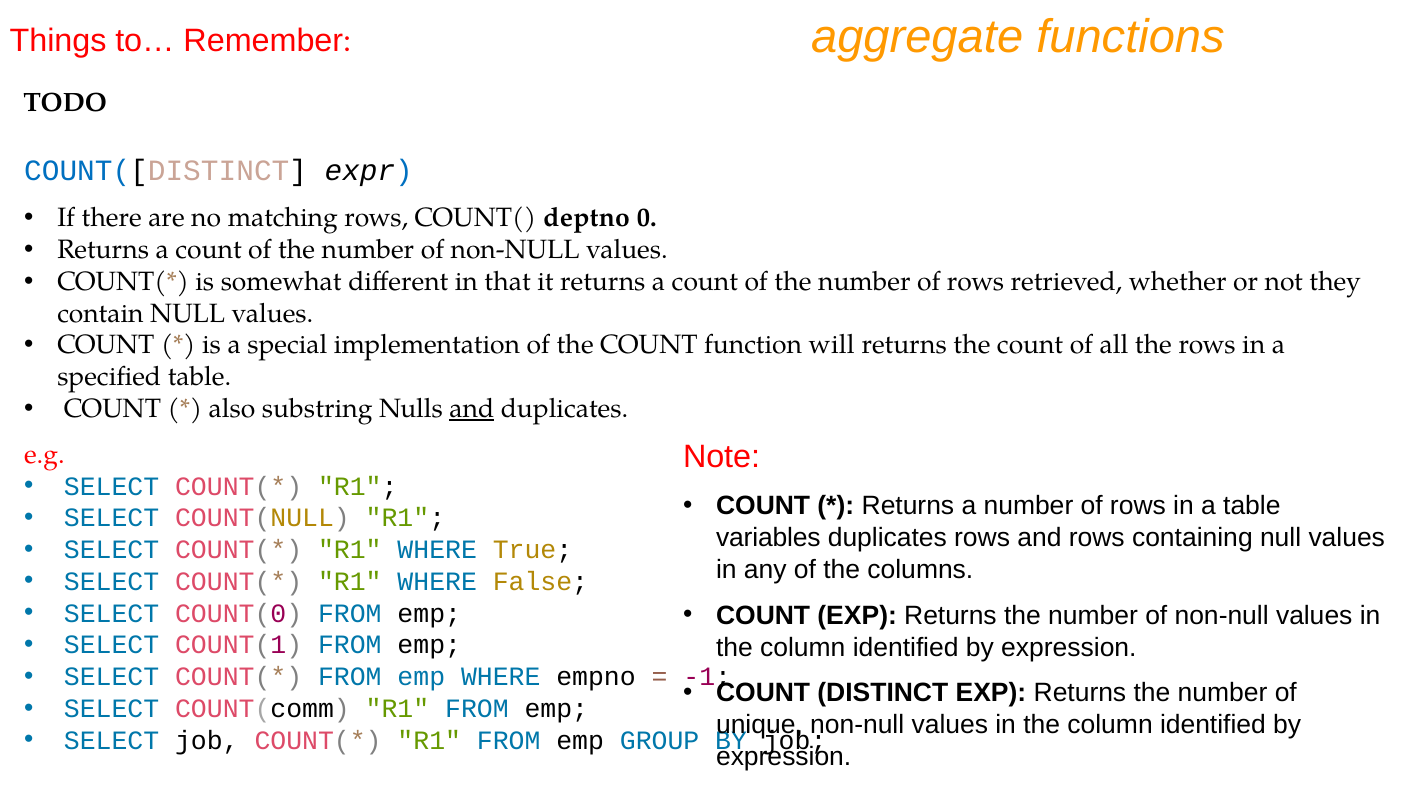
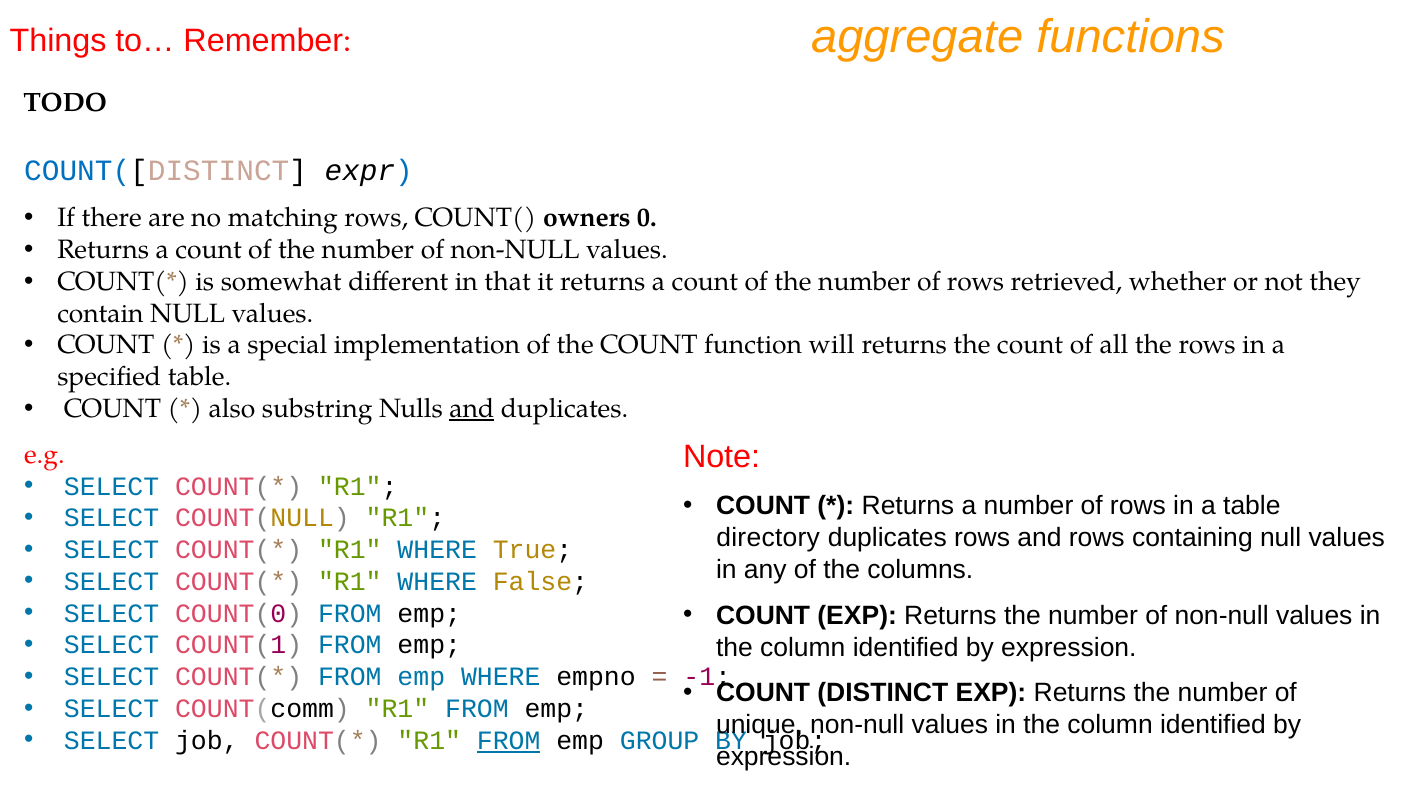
deptno: deptno -> owners (587, 218)
variables: variables -> directory (768, 538)
FROM underline: none -> present (509, 741)
